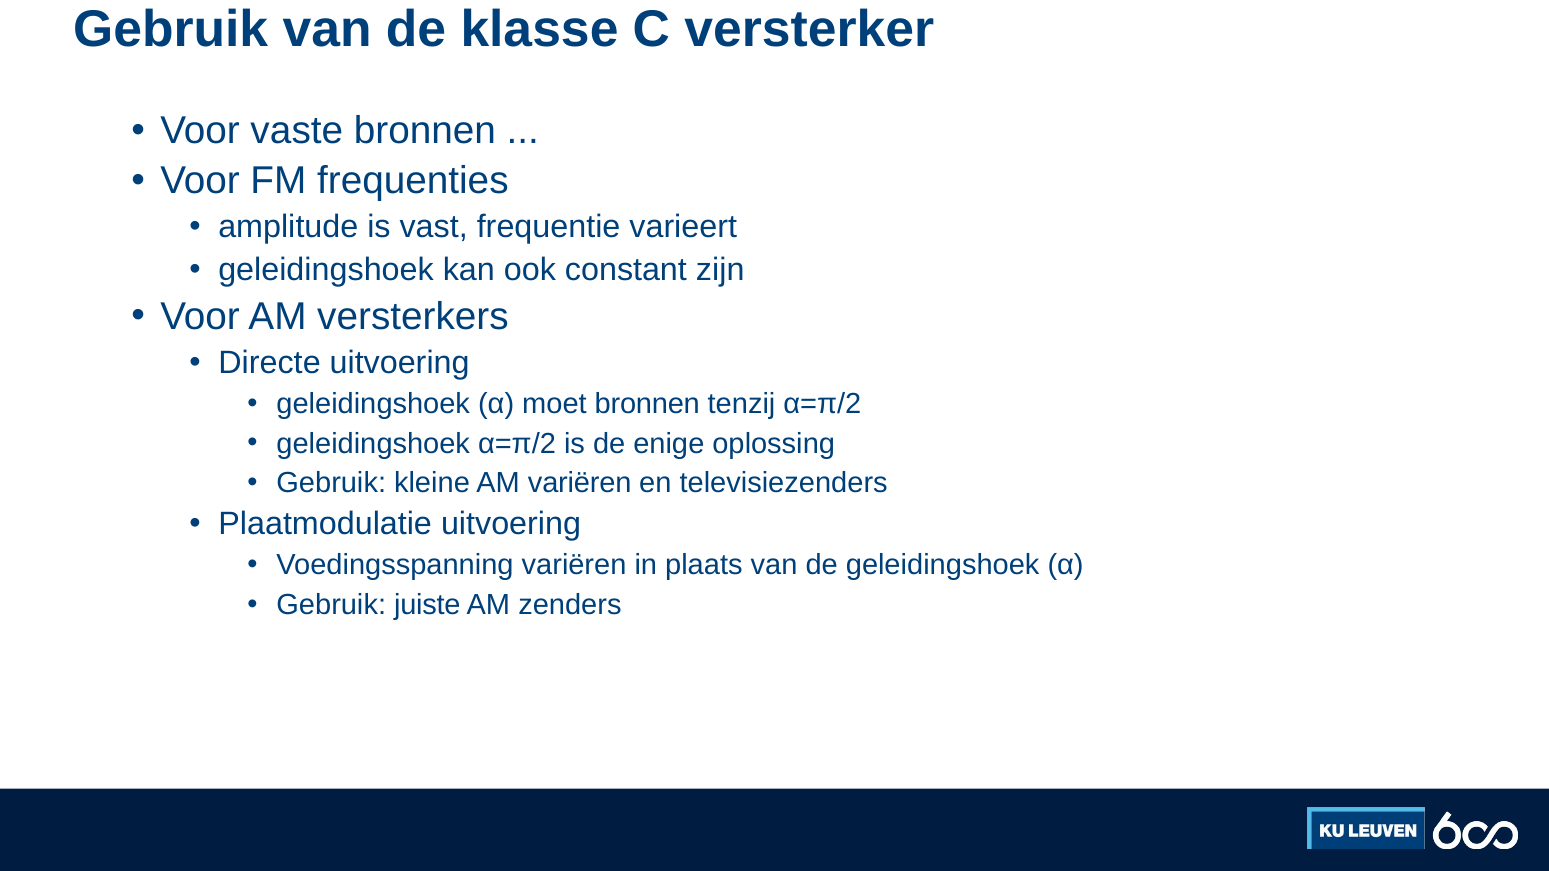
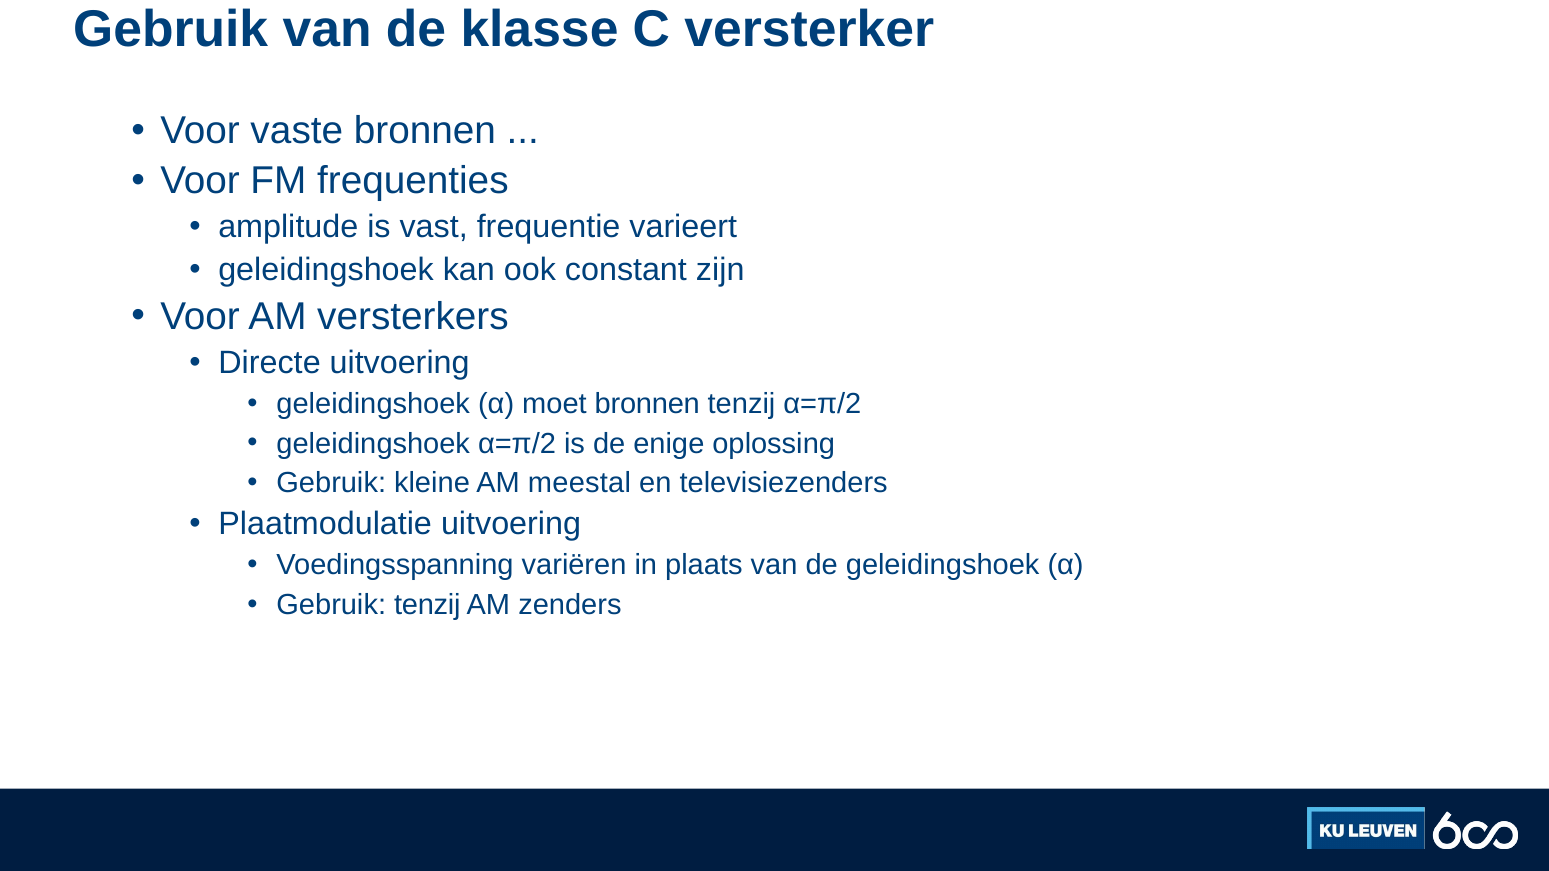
AM variëren: variëren -> meestal (579, 483)
Gebruik juiste: juiste -> tenzij (427, 605)
